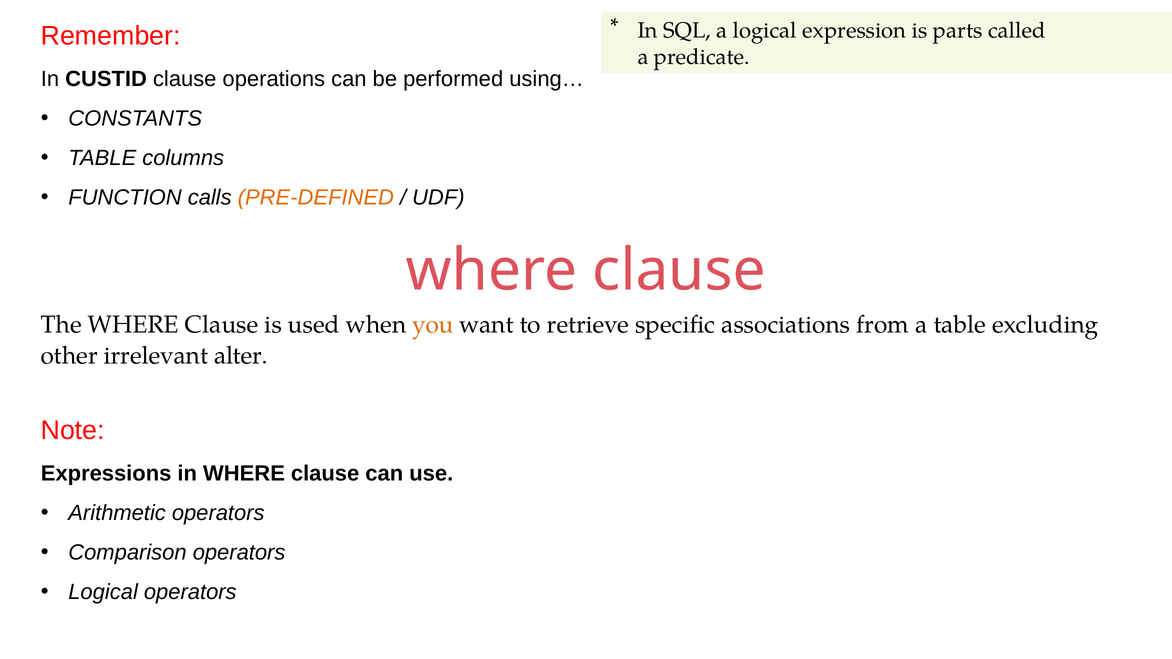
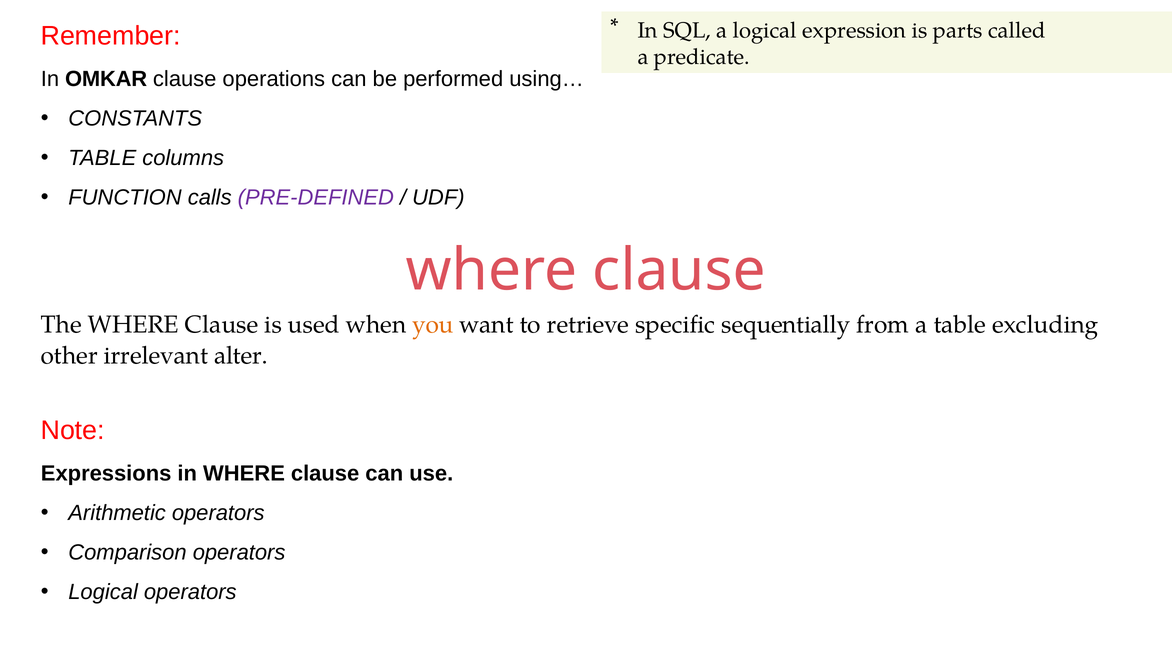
CUSTID: CUSTID -> OMKAR (106, 79)
PRE-DEFINED colour: orange -> purple (316, 198)
associations: associations -> sequentially (786, 325)
